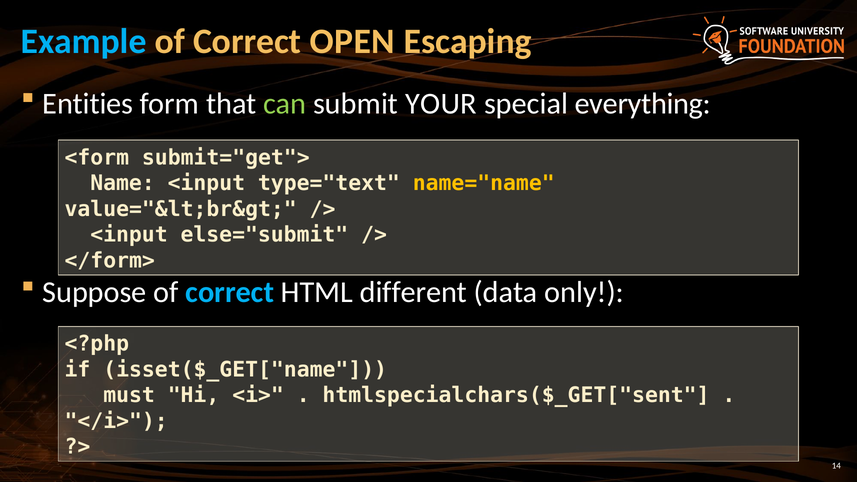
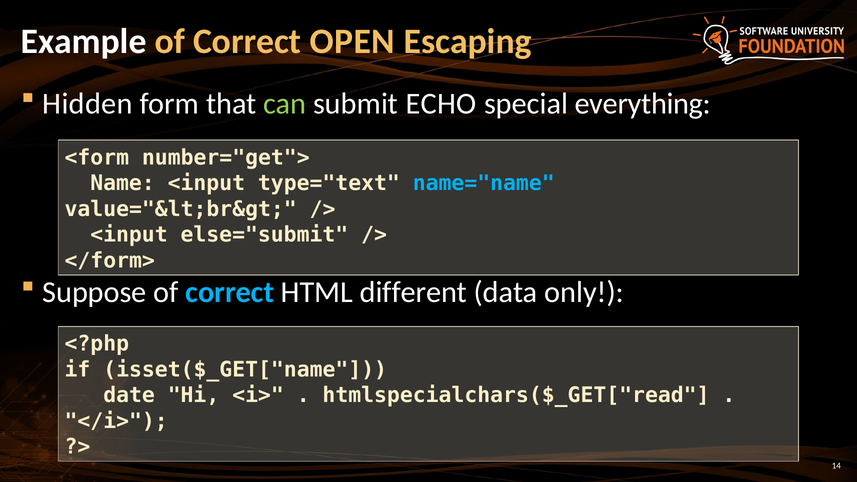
Example colour: light blue -> white (84, 42)
Entities: Entities -> Hidden (88, 104)
YOUR: YOUR -> ECHO (441, 104)
submit="get">: submit="get"> -> number="get"> (226, 158)
name="name colour: yellow -> light blue (484, 183)
must: must -> date (129, 395)
htmlspecialchars($_GET["sent: htmlspecialchars($_GET["sent -> htmlspecialchars($_GET["read (516, 395)
